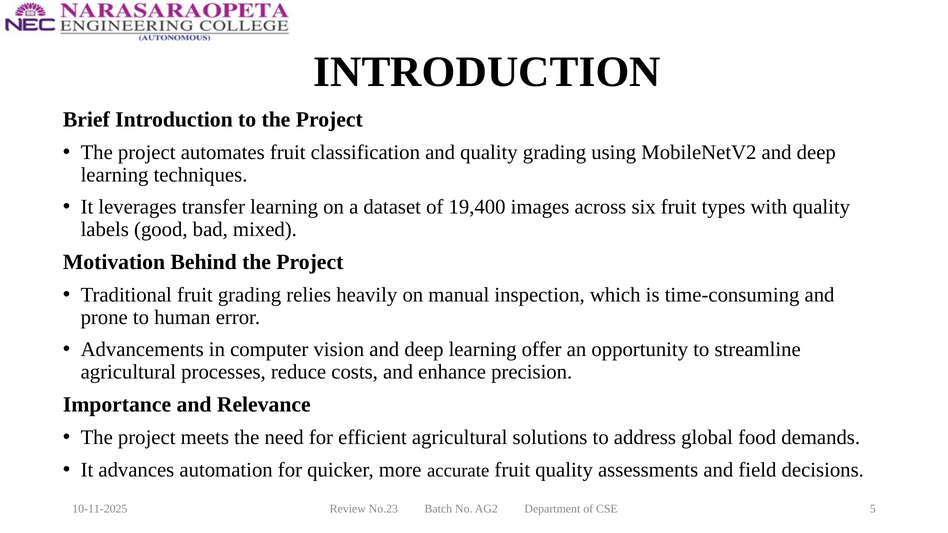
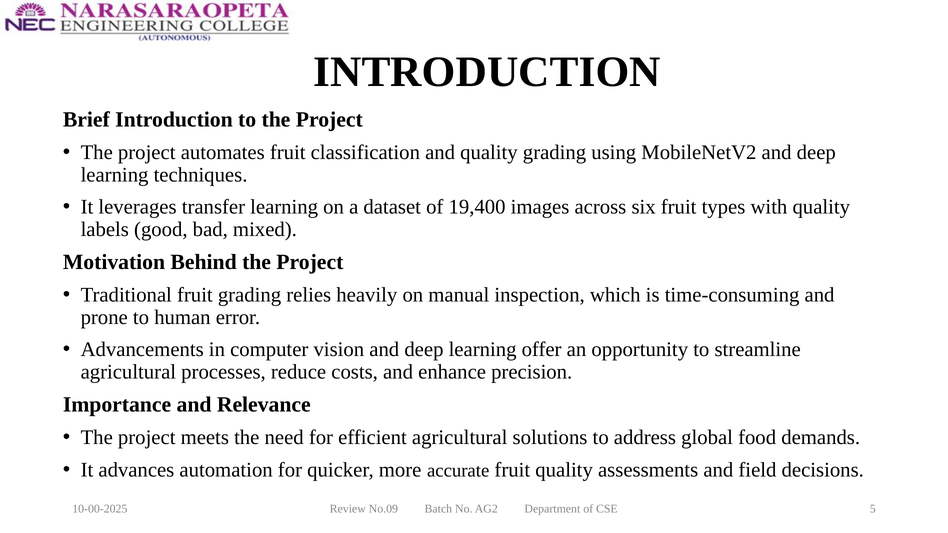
10-11-2025: 10-11-2025 -> 10-00-2025 (100, 509)
No.23: No.23 -> No.09 (383, 509)
